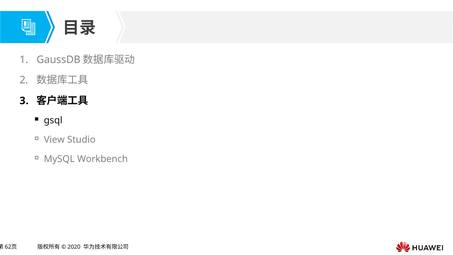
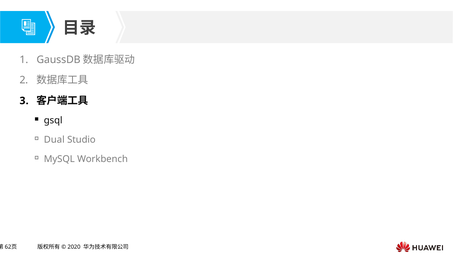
View: View -> Dual (54, 140)
